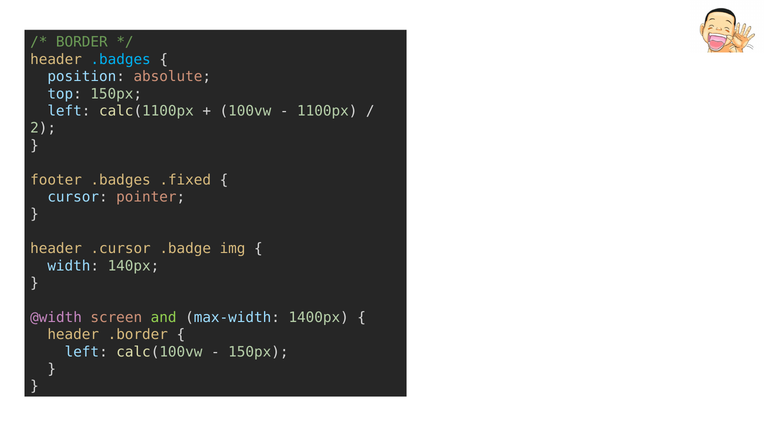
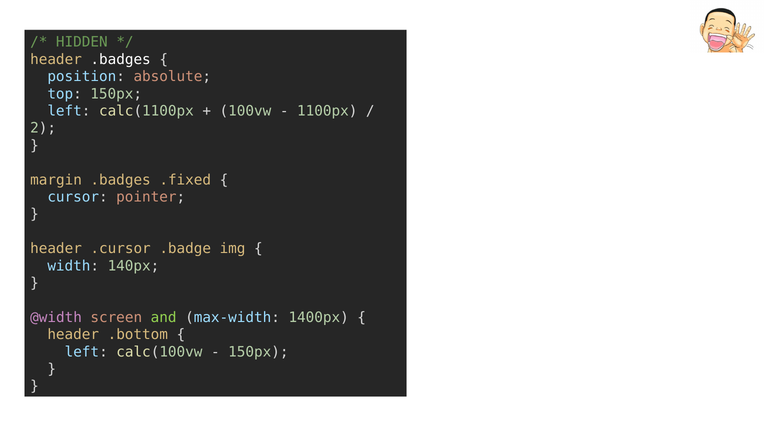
BORDER: BORDER -> HIDDEN (82, 42)
.badges colour: light blue -> white (121, 59)
footer: footer -> margin (56, 180)
.border: .border -> .bottom (138, 334)
